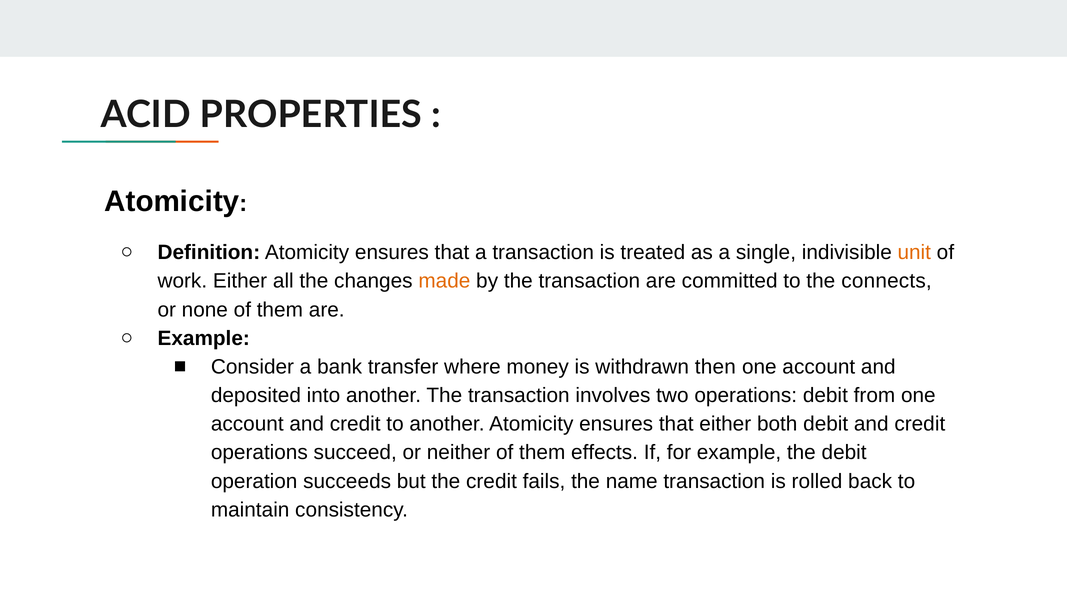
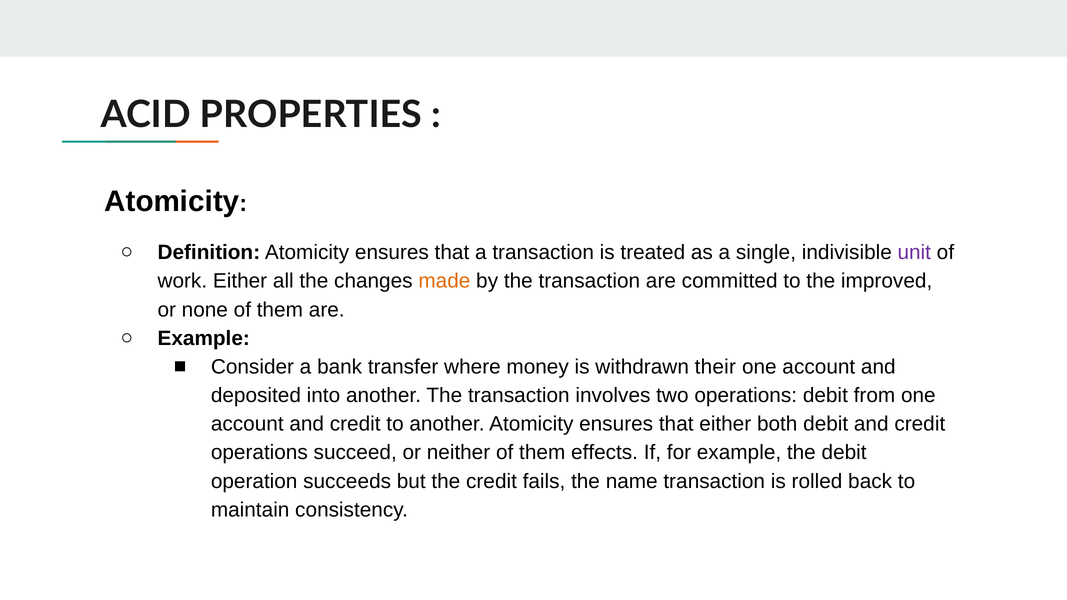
unit colour: orange -> purple (914, 253)
connects: connects -> improved (887, 281)
then: then -> their (715, 367)
